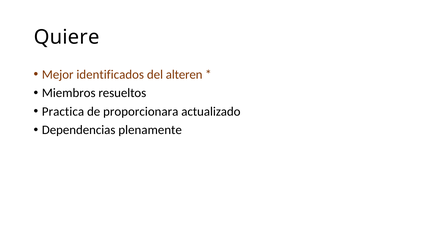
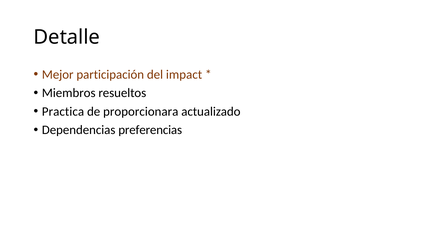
Quiere: Quiere -> Detalle (67, 37)
identificados: identificados -> participación (110, 75)
alteren: alteren -> impact (184, 75)
plenamente: plenamente -> preferencias (150, 130)
